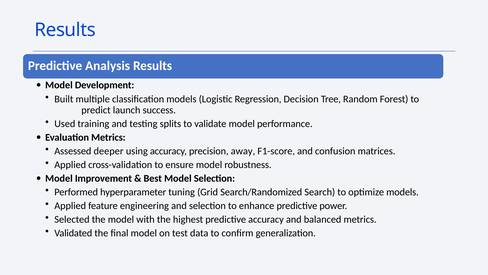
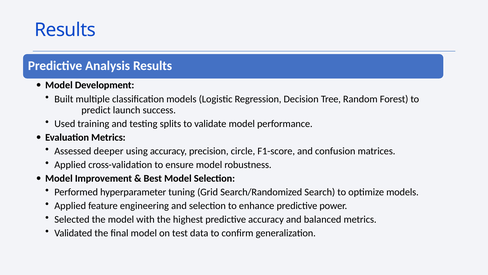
away: away -> circle (243, 151)
